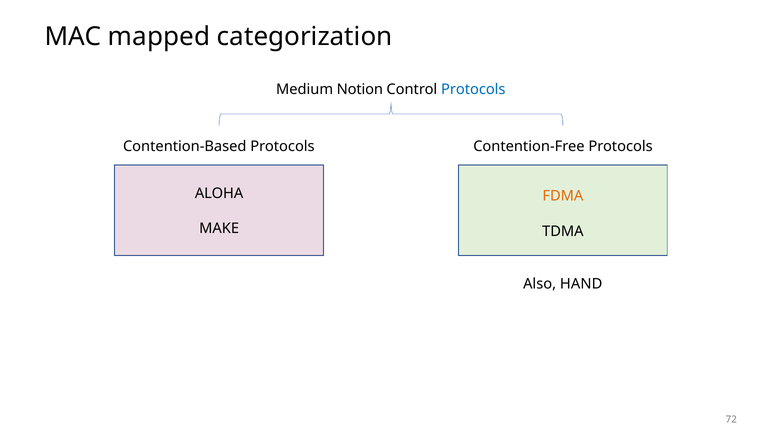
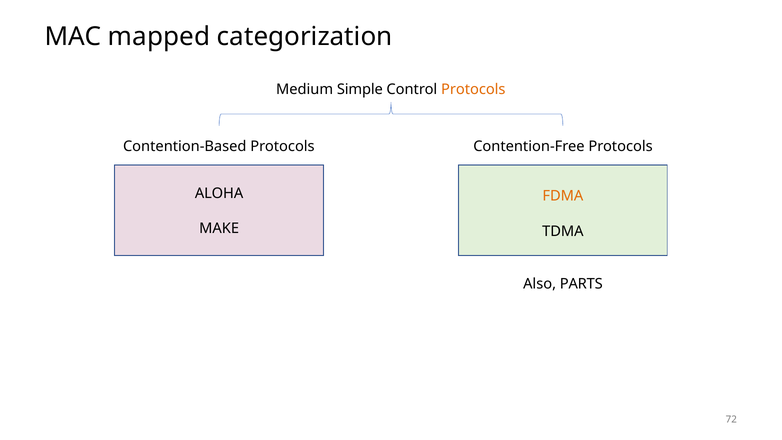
Notion: Notion -> Simple (360, 89)
Protocols colour: blue -> orange (473, 89)
HAND: HAND -> PARTS (581, 284)
